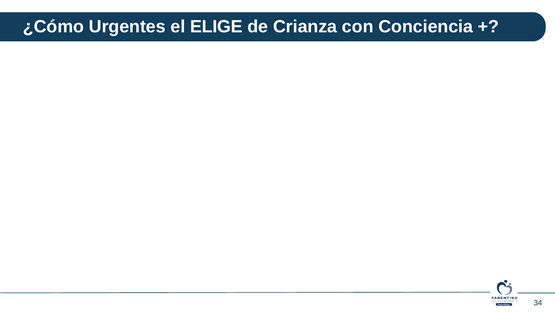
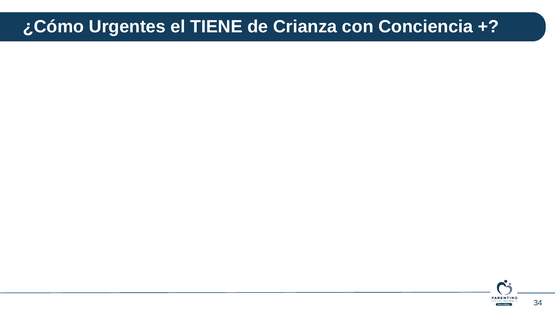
ELIGE: ELIGE -> TIENE (216, 27)
